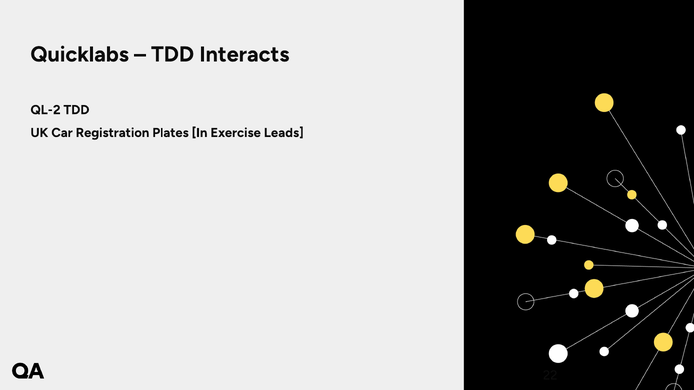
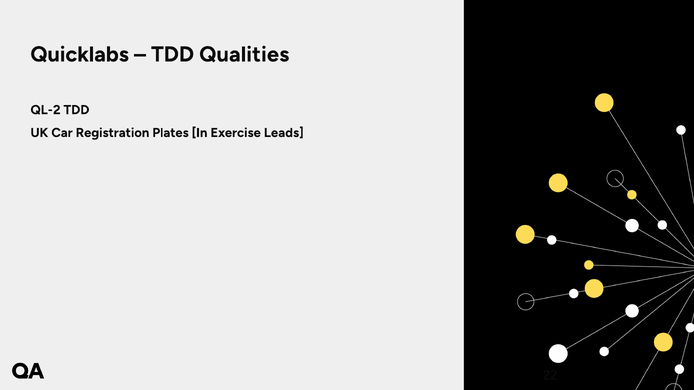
Interacts: Interacts -> Qualities (244, 54)
